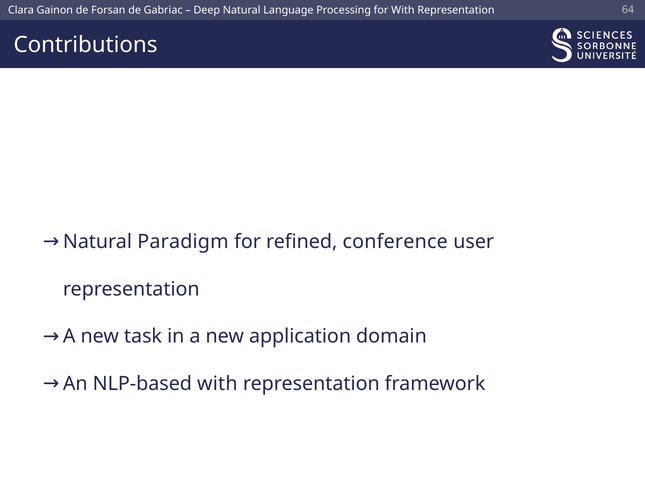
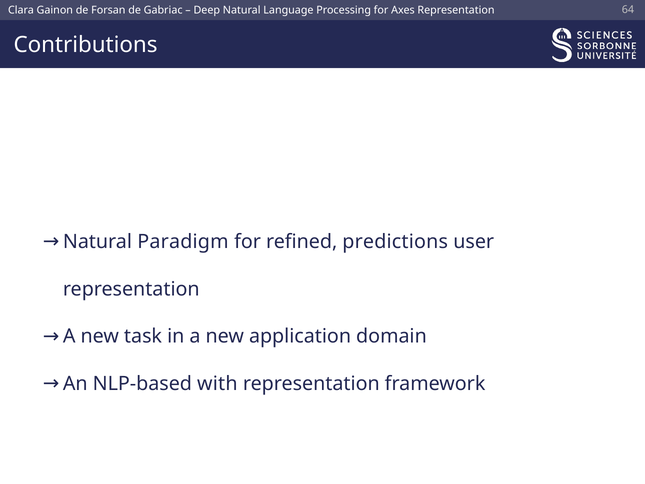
for With: With -> Axes (403, 10)
conference: conference -> predictions (395, 242)
